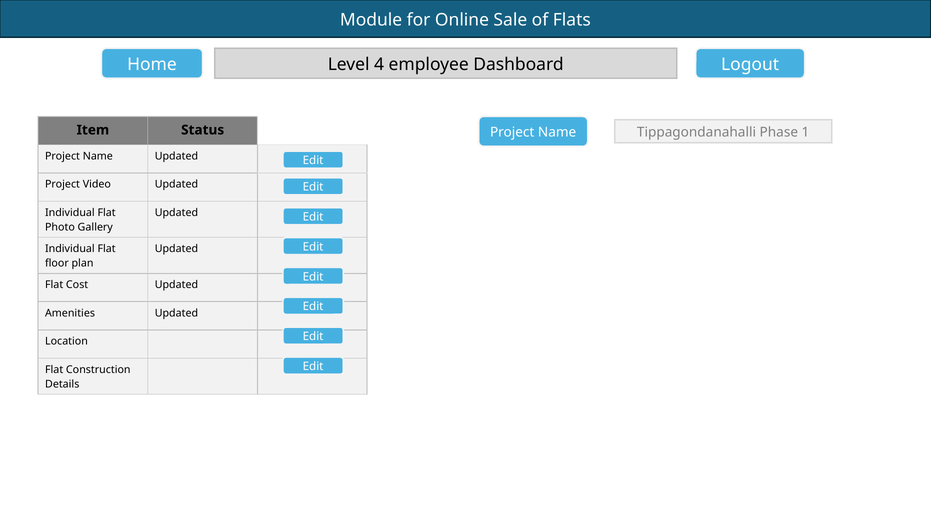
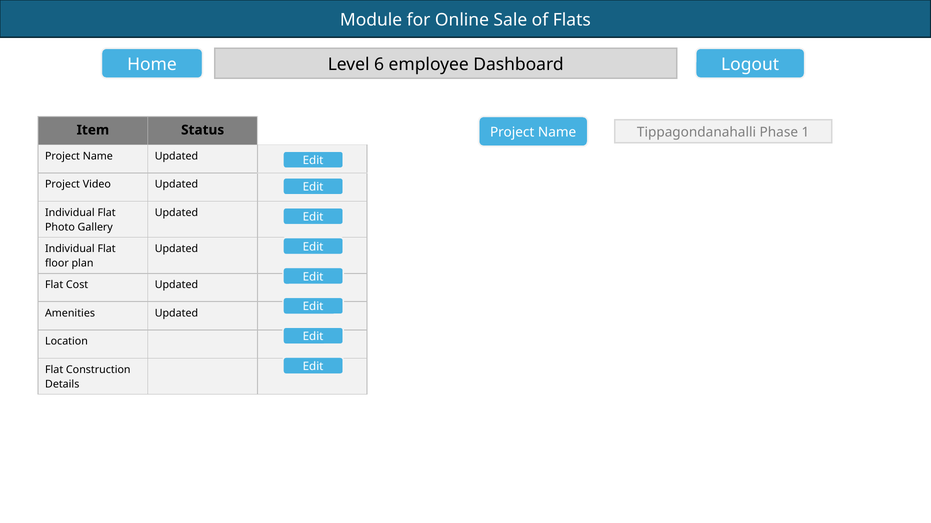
4: 4 -> 6 (379, 65)
